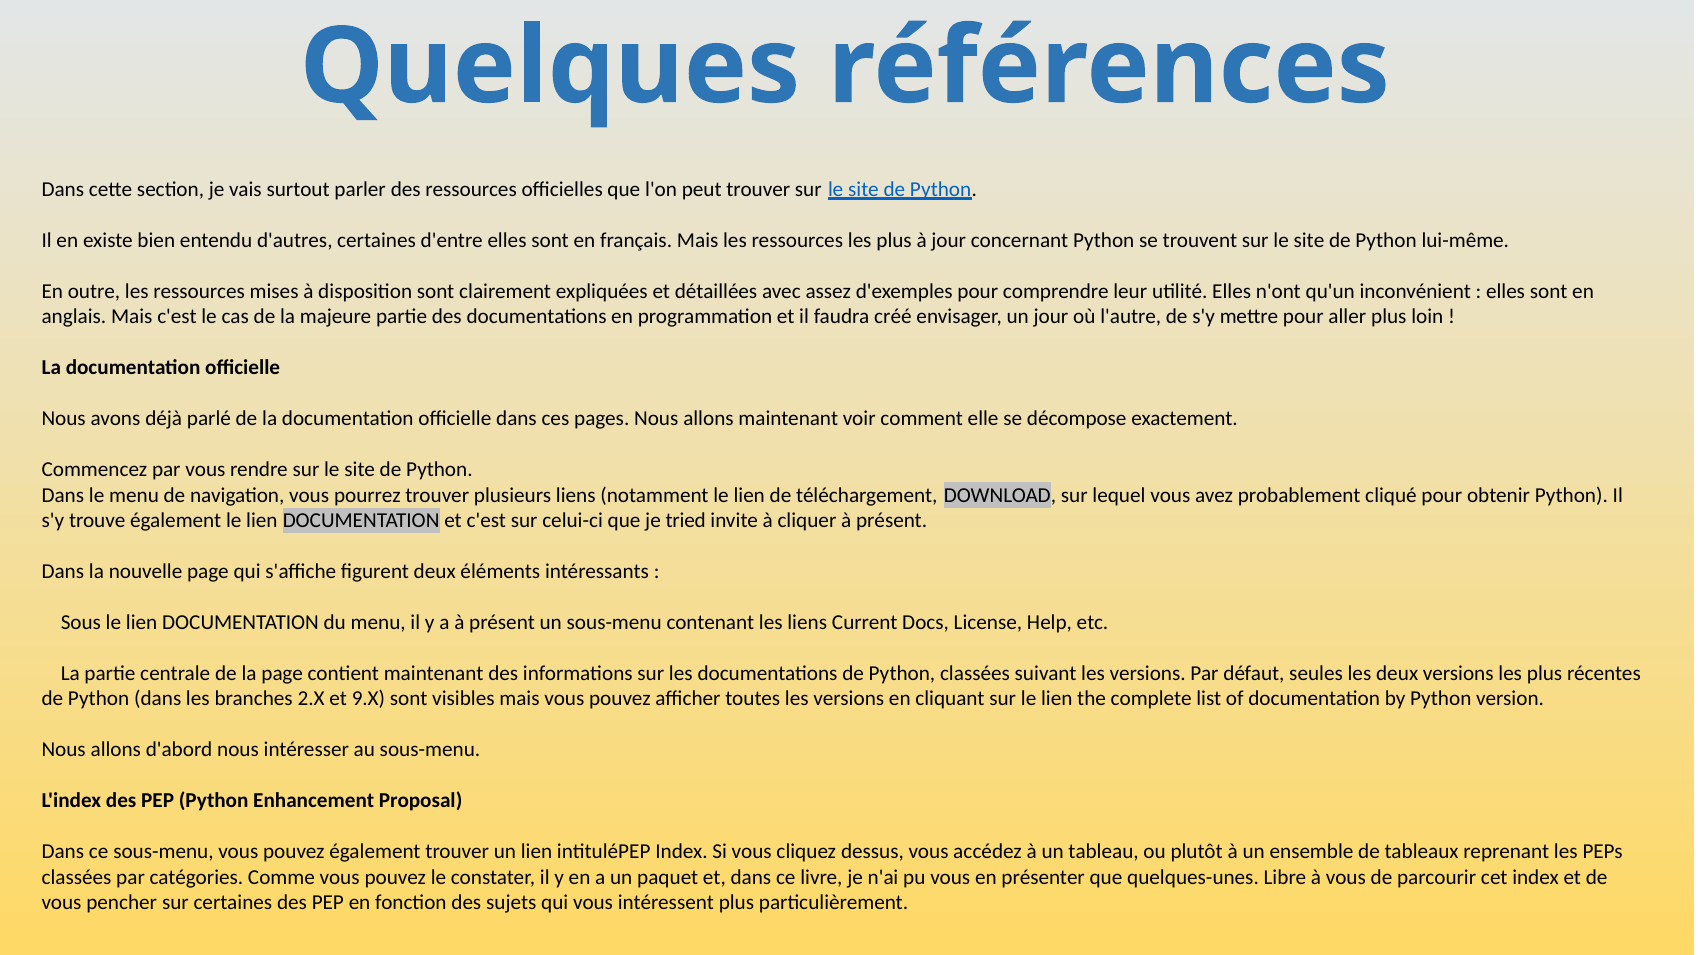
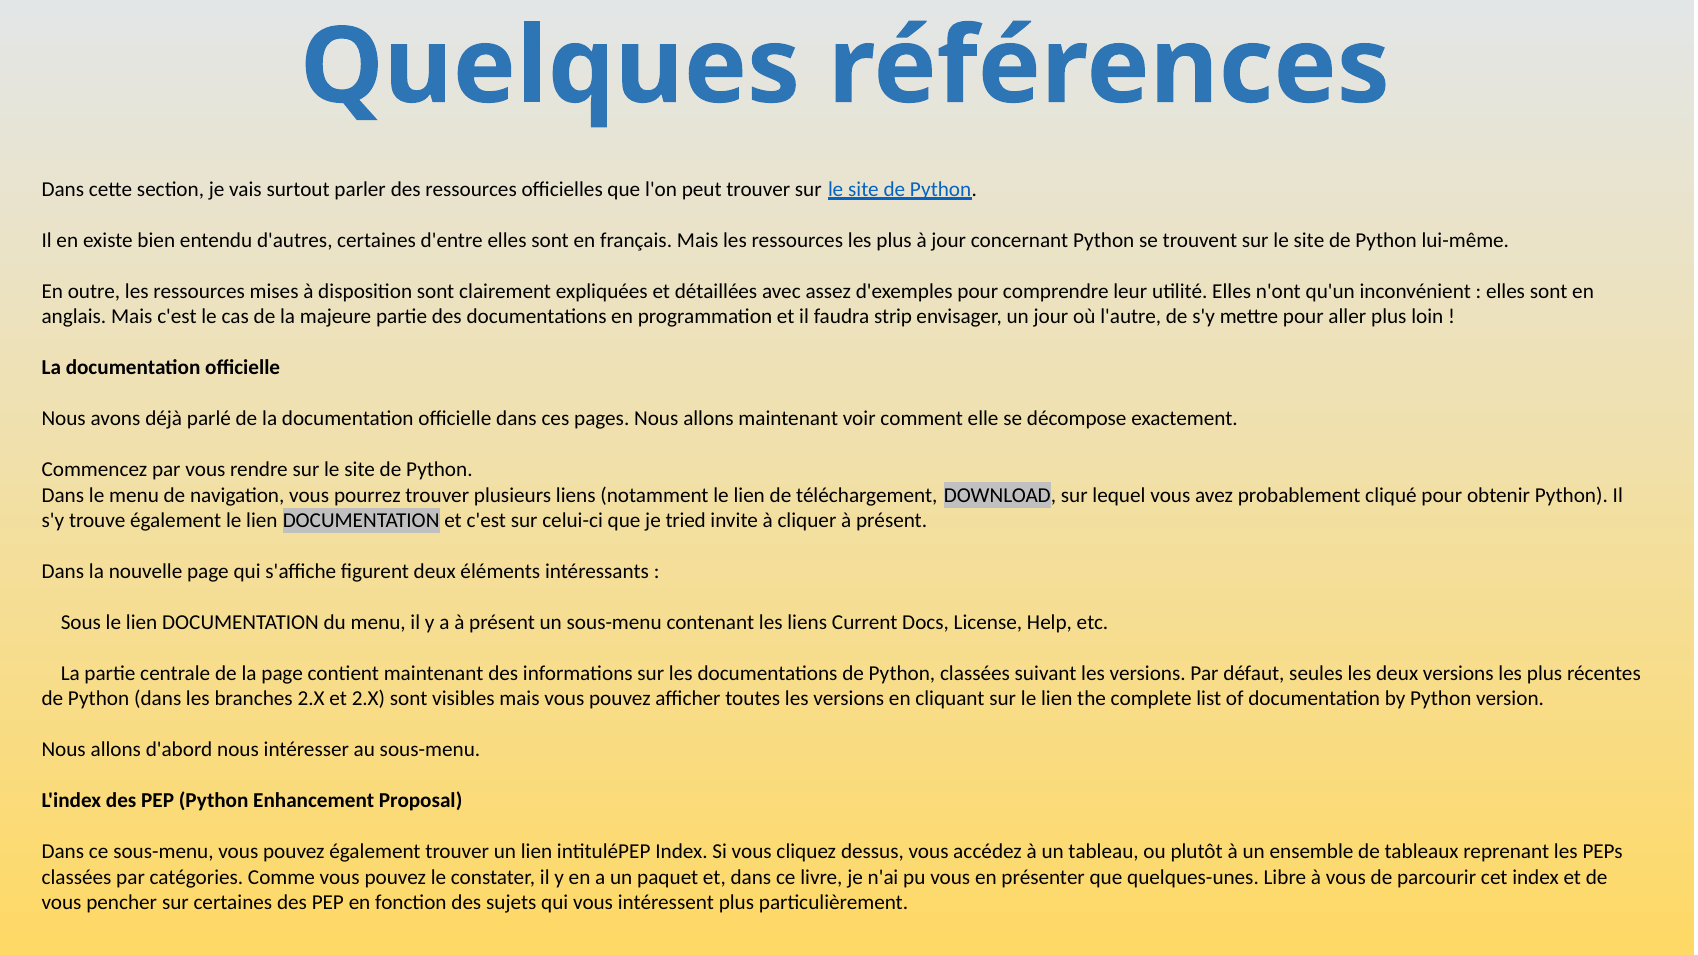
créé: créé -> strip (893, 317)
et 9.X: 9.X -> 2.X (368, 699)
